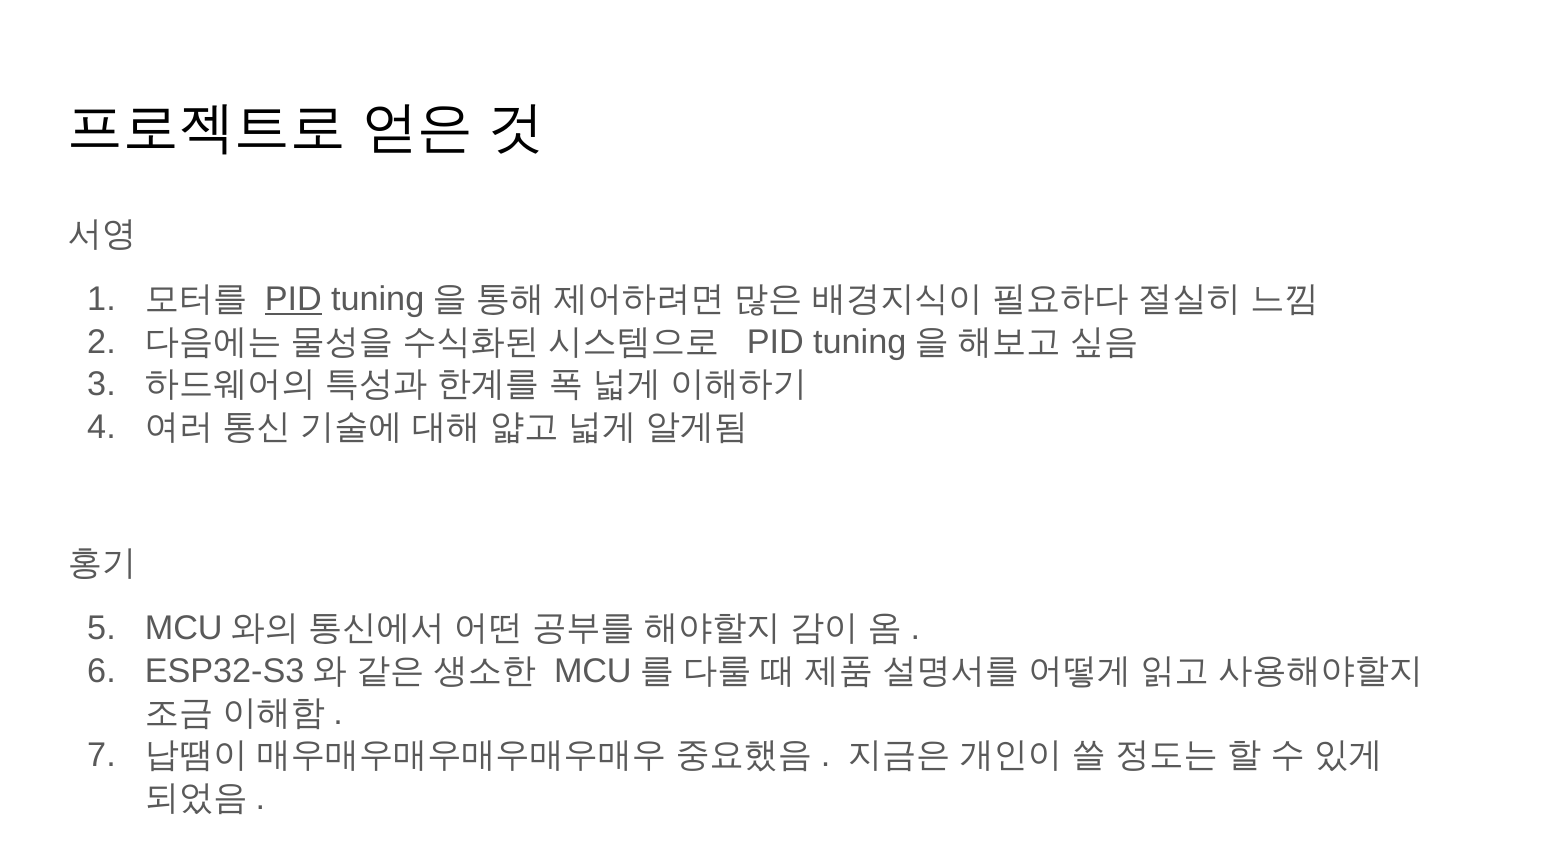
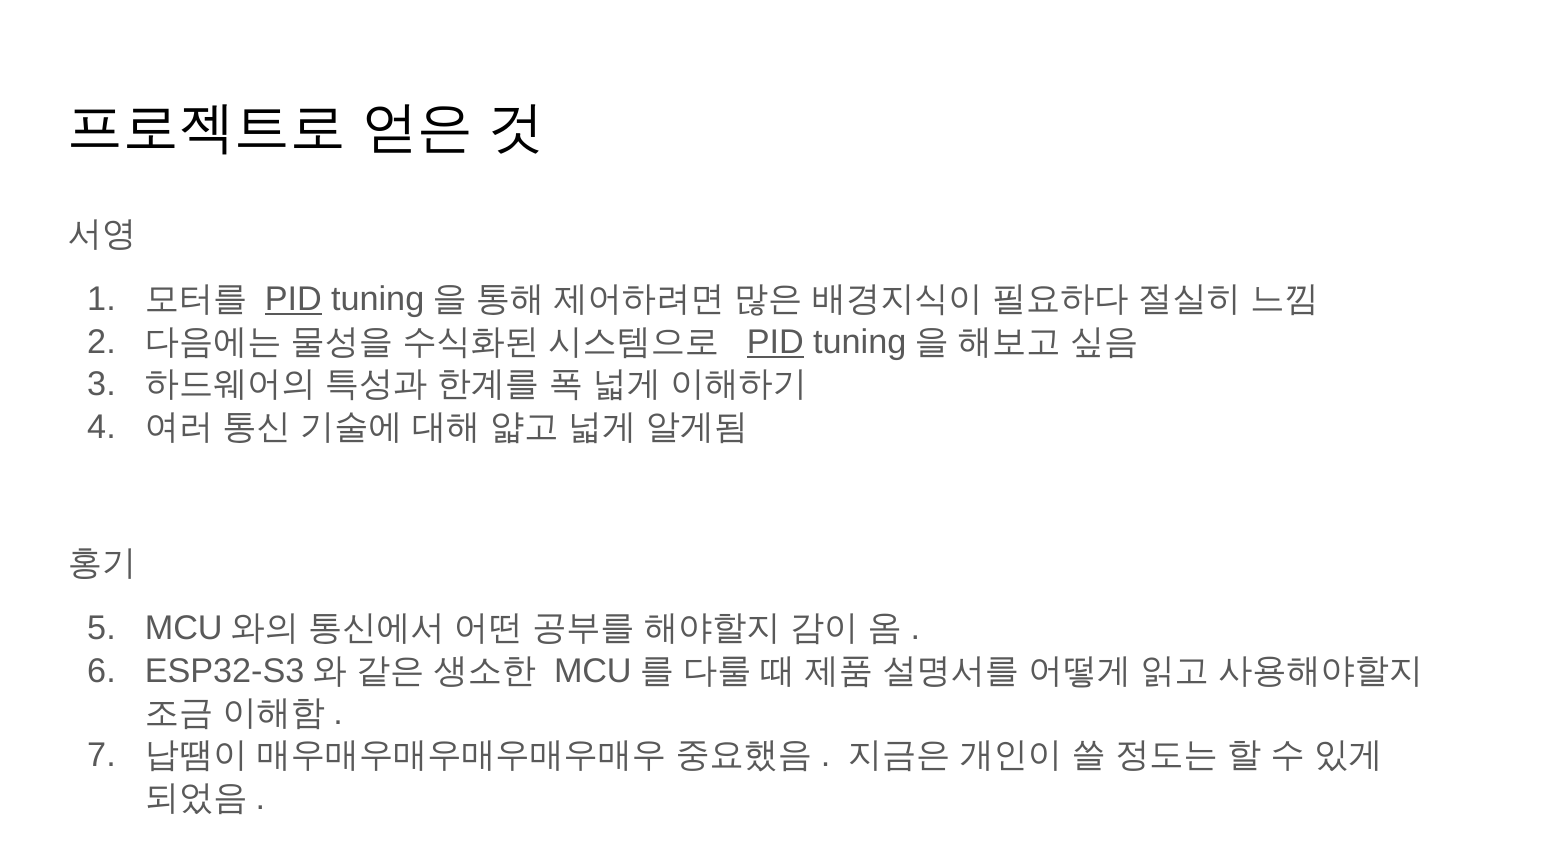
PID underline: none -> present (775, 342)
